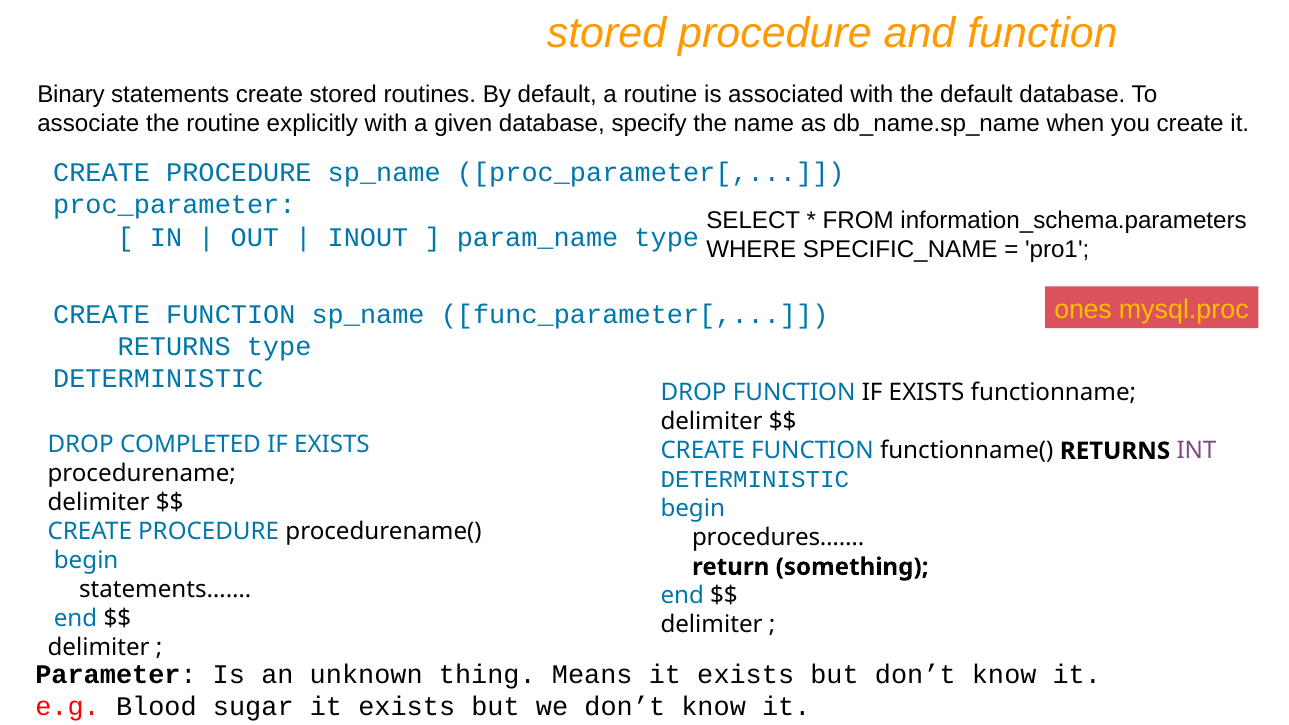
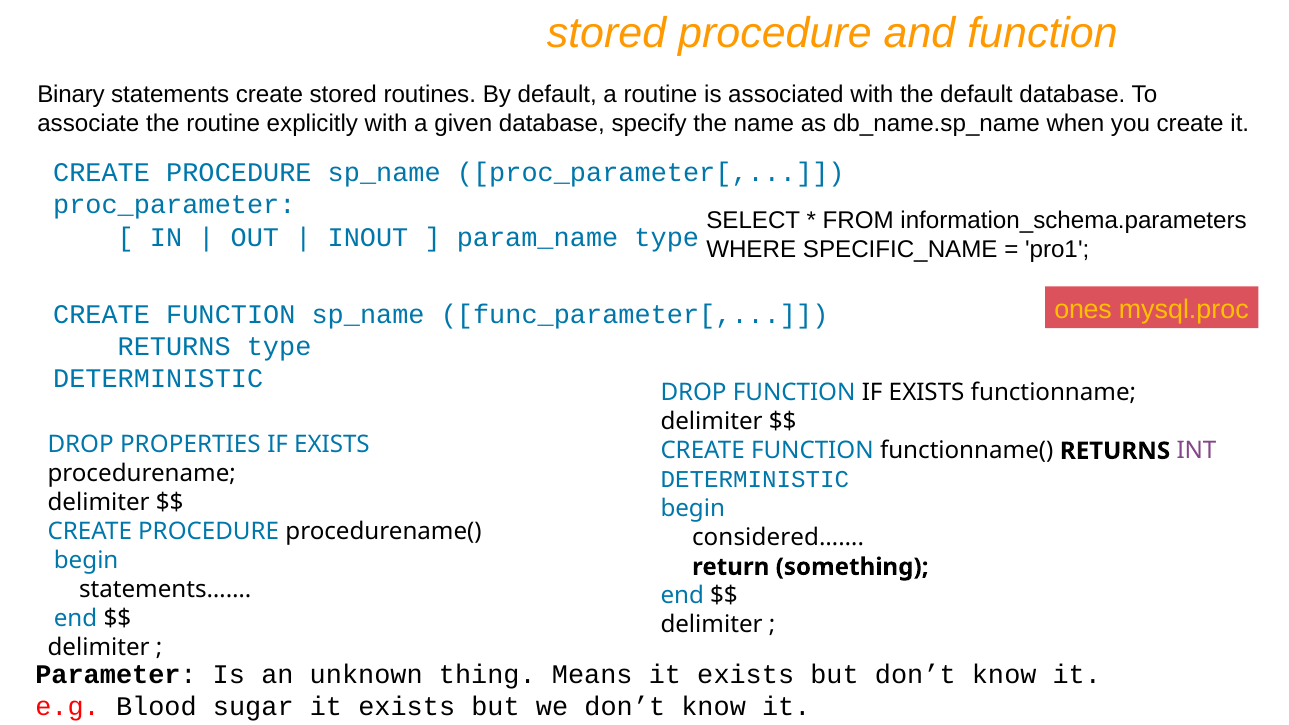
COMPLETED: COMPLETED -> PROPERTIES (190, 445)
procedures……: procedures…… -> considered…… (778, 538)
